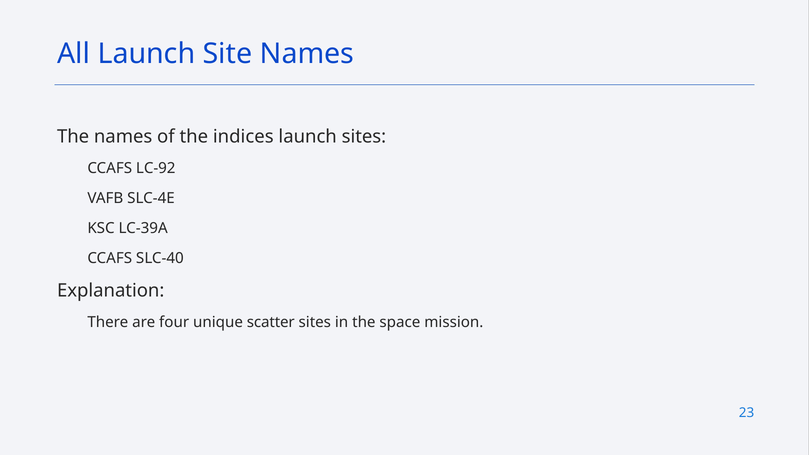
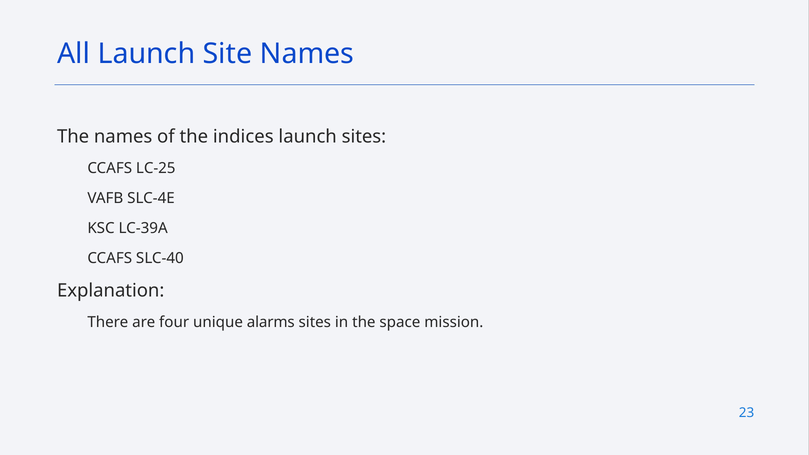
LC-92: LC-92 -> LC-25 (156, 168)
scatter: scatter -> alarms (271, 322)
